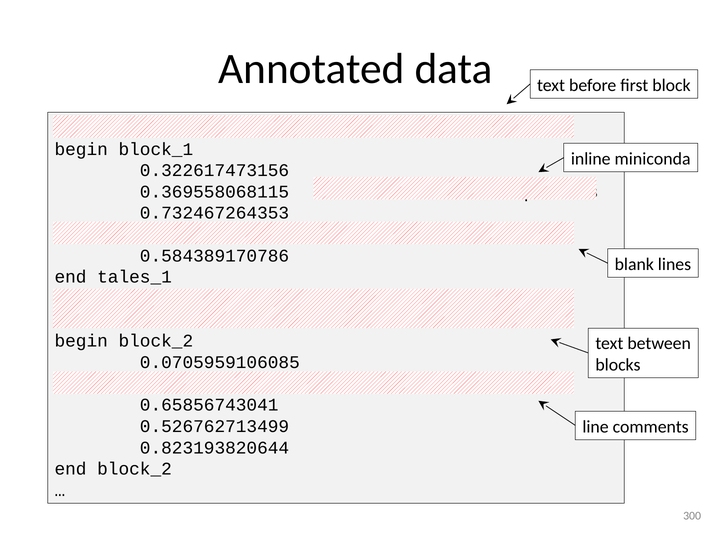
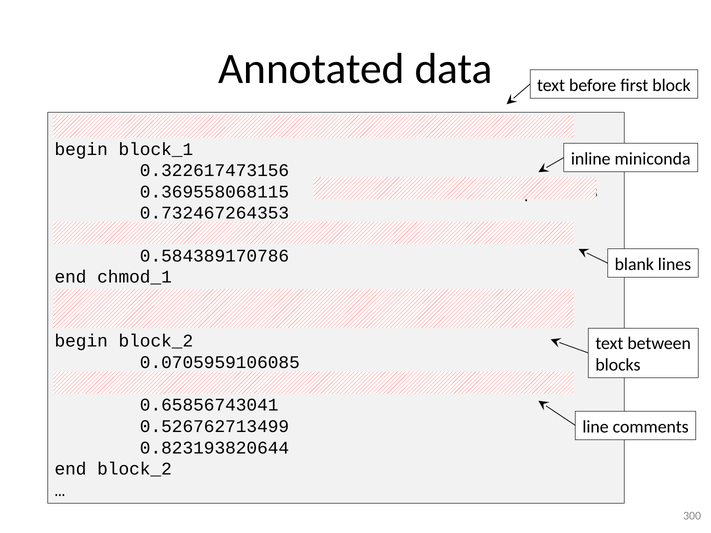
tales_1: tales_1 -> chmod_1 (135, 277)
